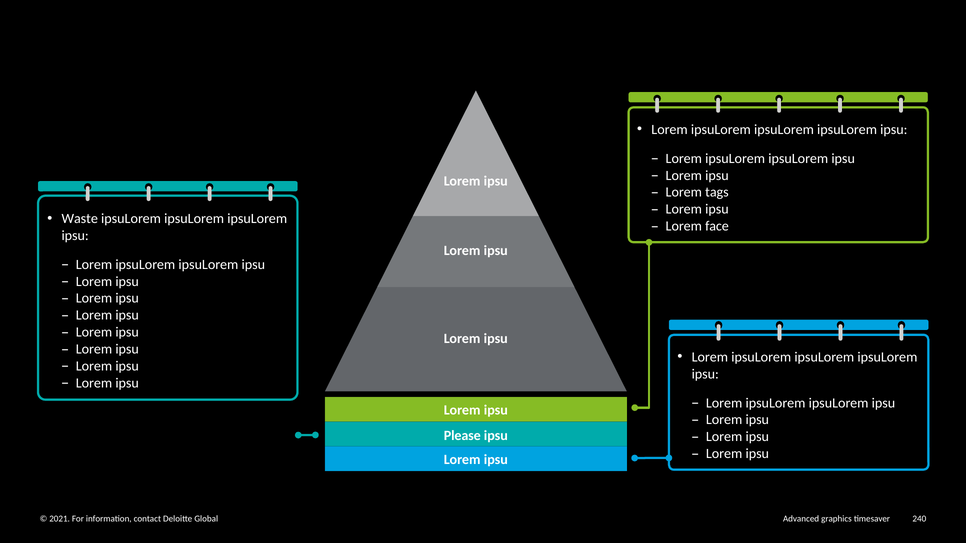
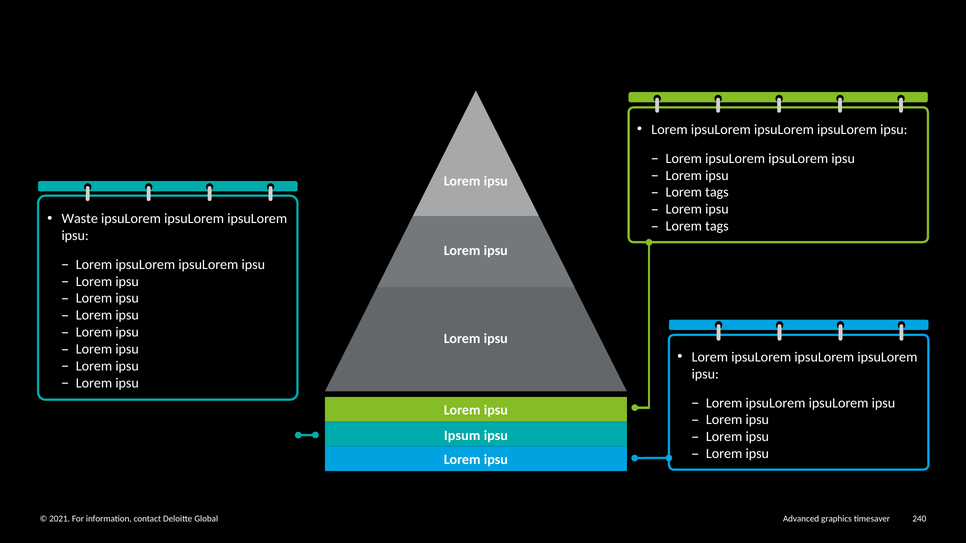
face: face -> tags (717, 226)
Please: Please -> Ipsum (462, 436)
